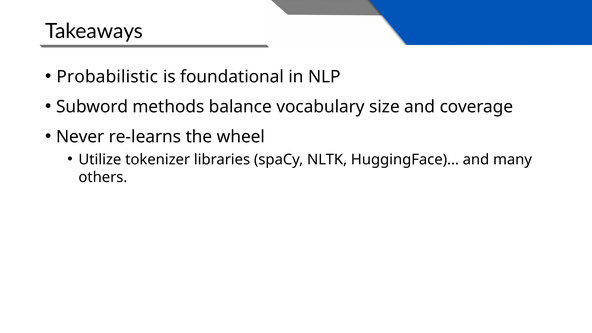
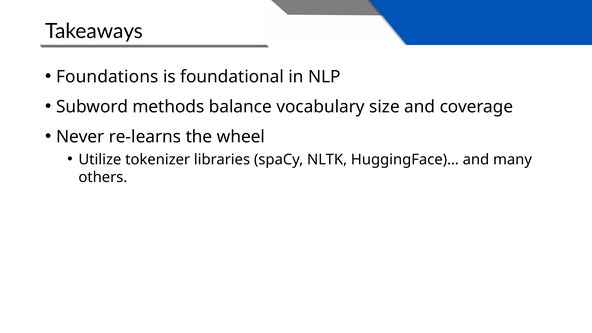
Probabilistic: Probabilistic -> Foundations (107, 77)
